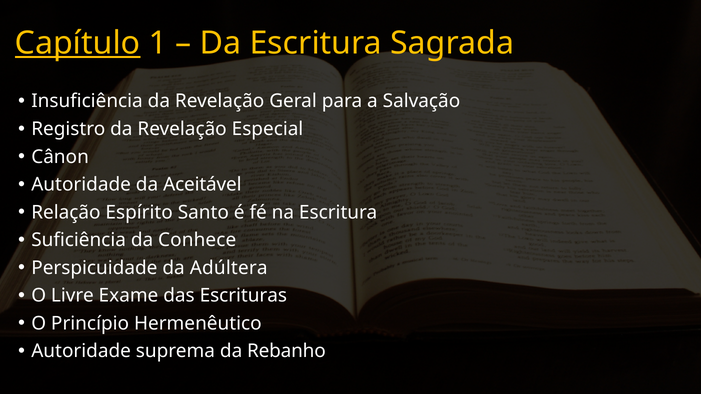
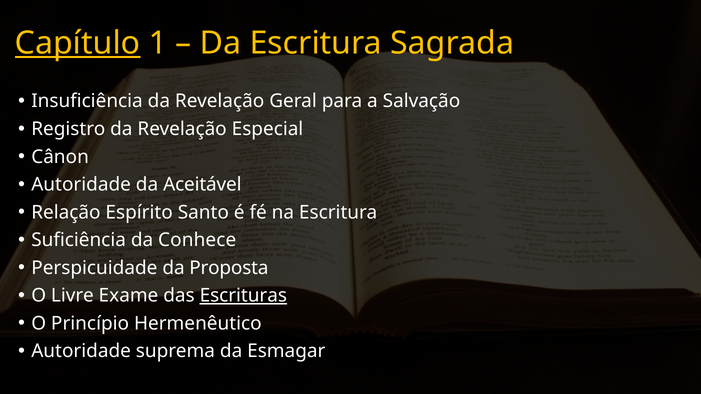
Adúltera: Adúltera -> Proposta (229, 268)
Escrituras underline: none -> present (243, 296)
Rebanho: Rebanho -> Esmagar (286, 351)
